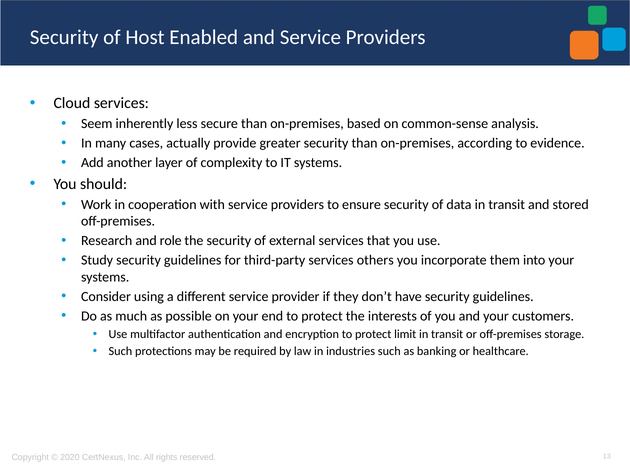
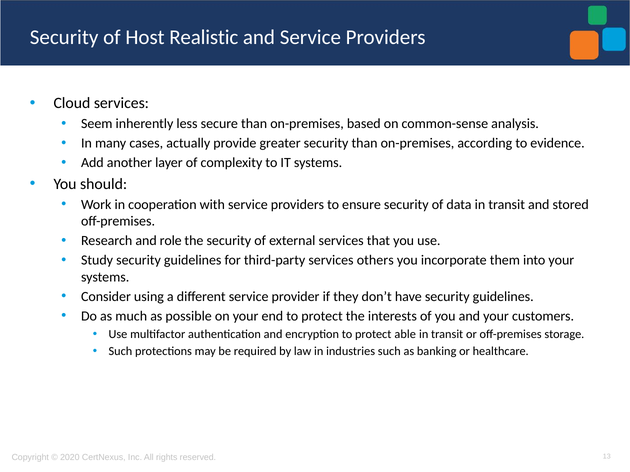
Enabled: Enabled -> Realistic (204, 37)
limit: limit -> able (405, 335)
